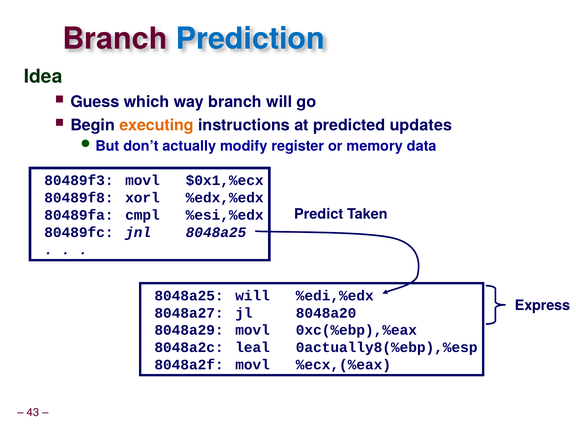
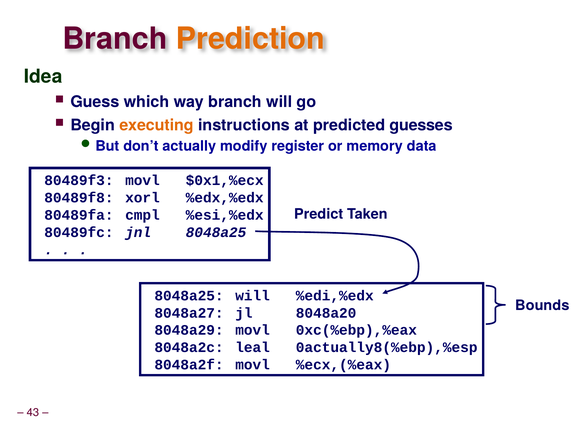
Prediction colour: blue -> orange (250, 39)
updates: updates -> guesses (421, 125)
Express: Express -> Bounds (542, 305)
